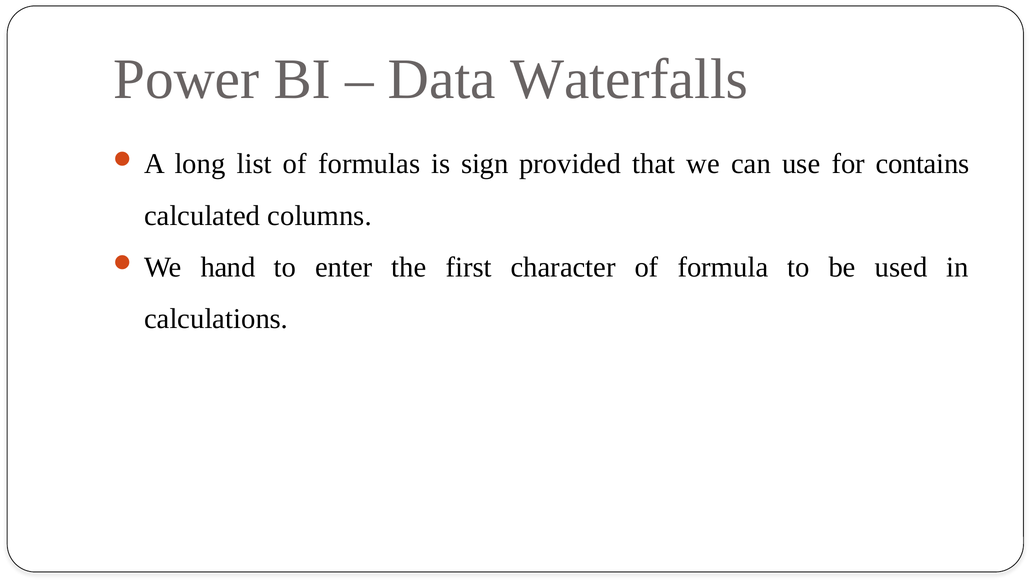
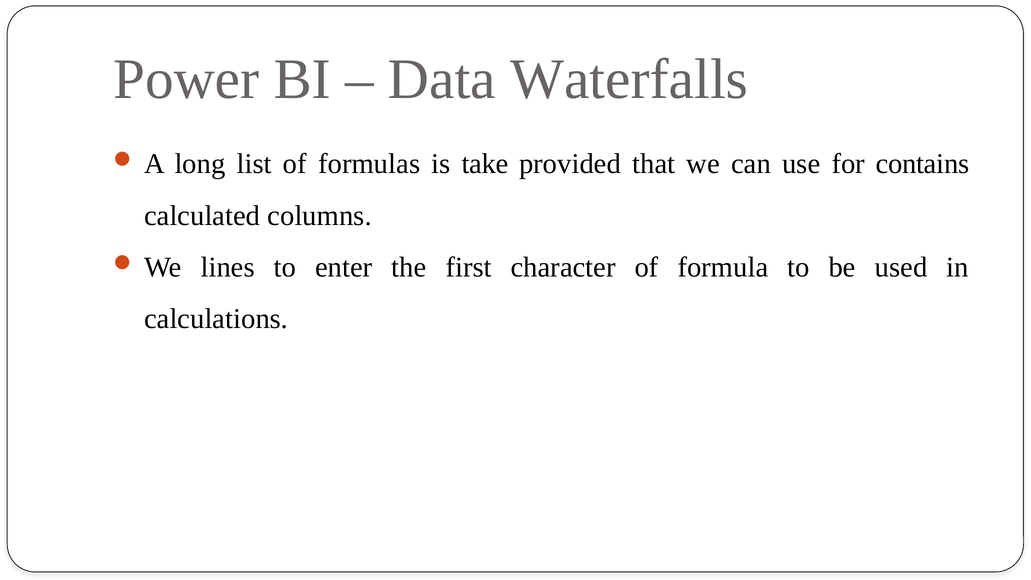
sign: sign -> take (485, 164)
hand: hand -> lines (228, 267)
